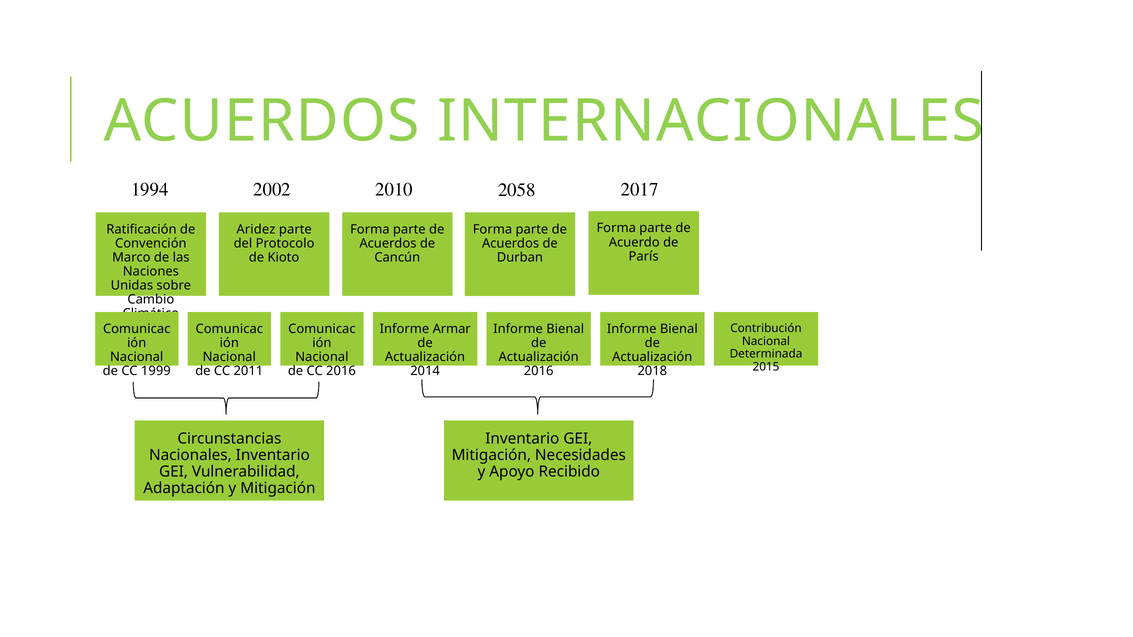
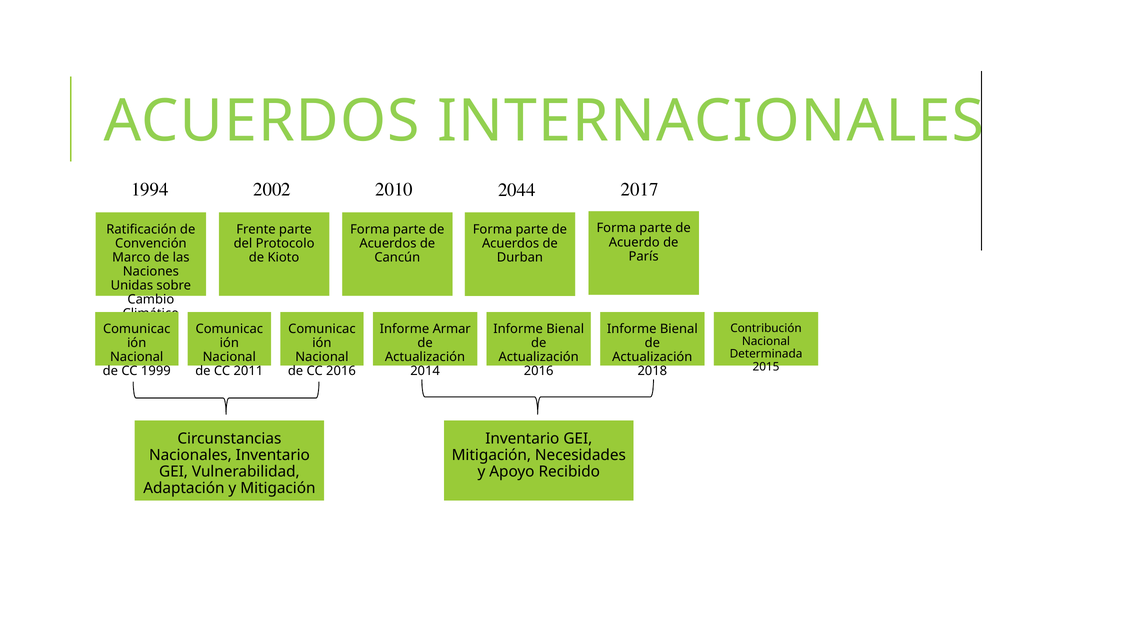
2058: 2058 -> 2044 (517, 190)
Aridez: Aridez -> Frente (256, 229)
